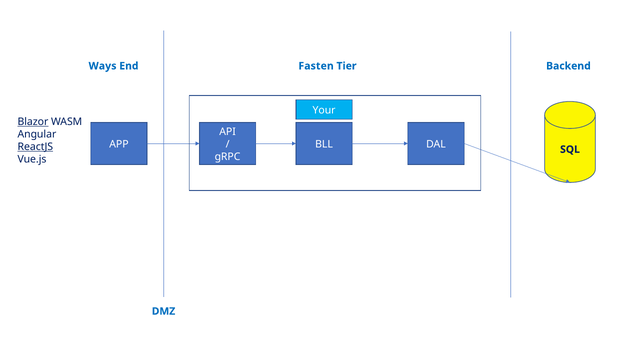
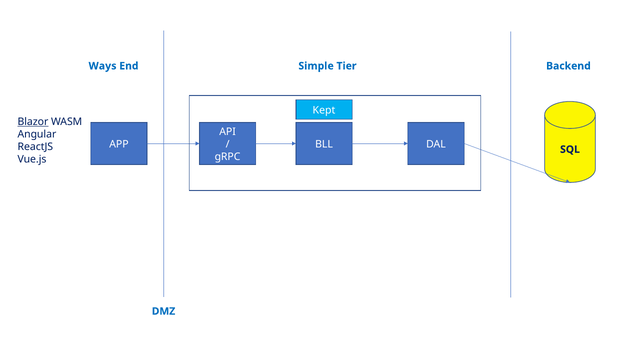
Fasten: Fasten -> Simple (316, 66)
Your: Your -> Kept (324, 110)
ReactJS underline: present -> none (35, 147)
